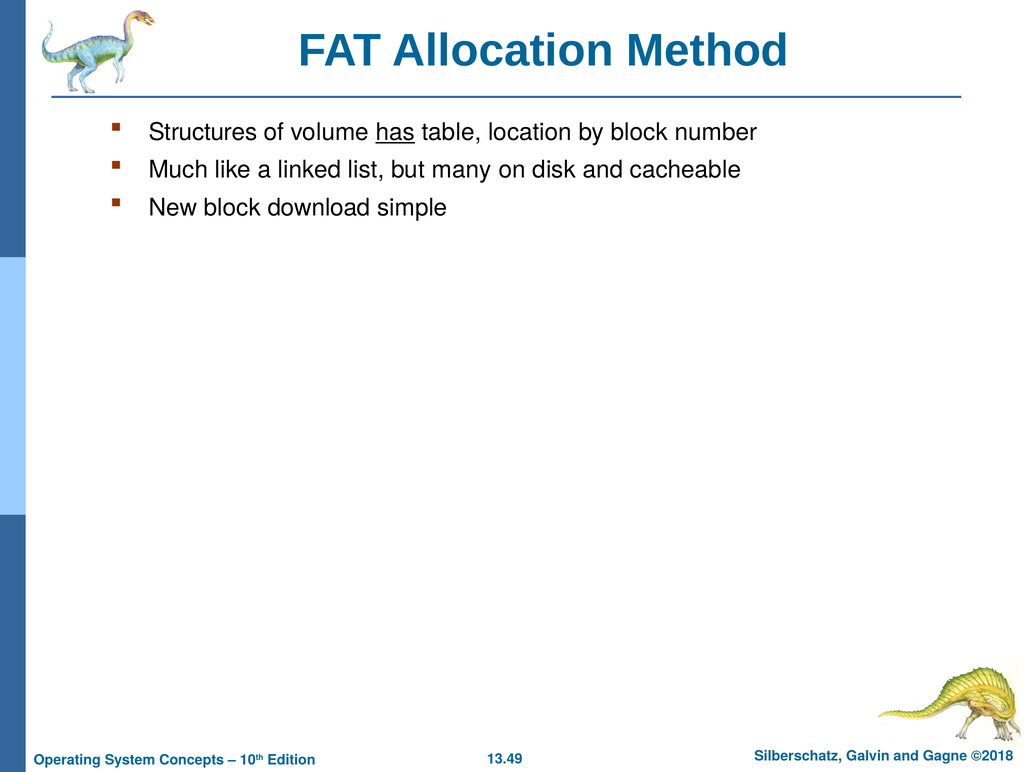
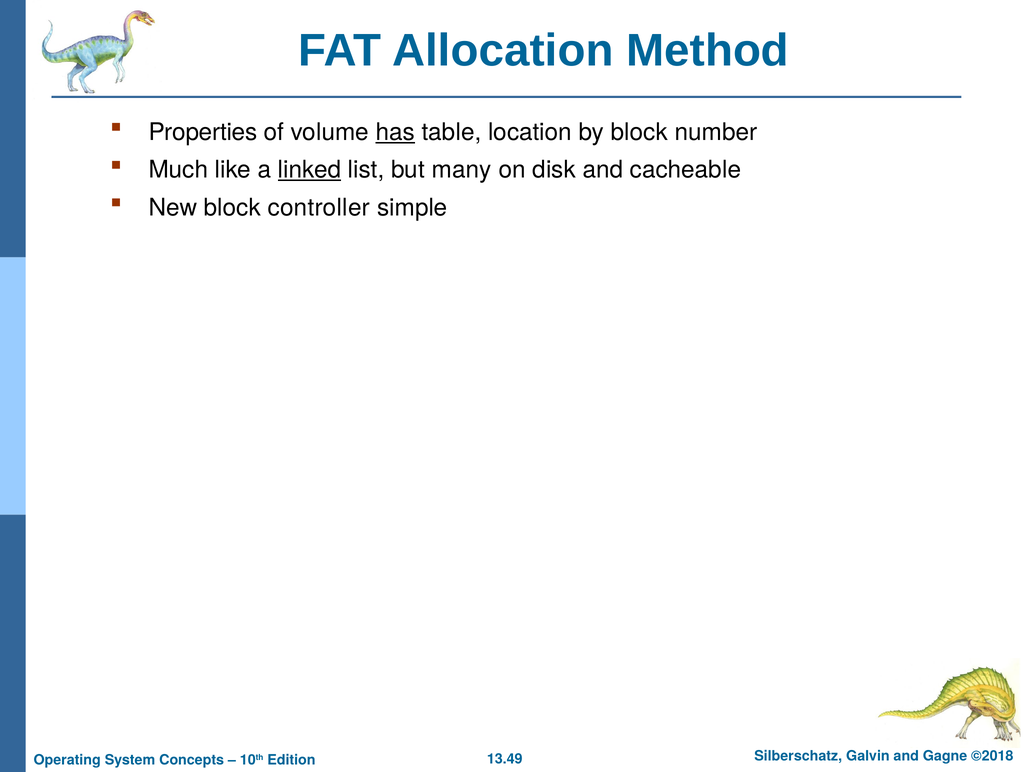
Structures: Structures -> Properties (203, 132)
linked underline: none -> present (310, 170)
download: download -> controller (319, 208)
